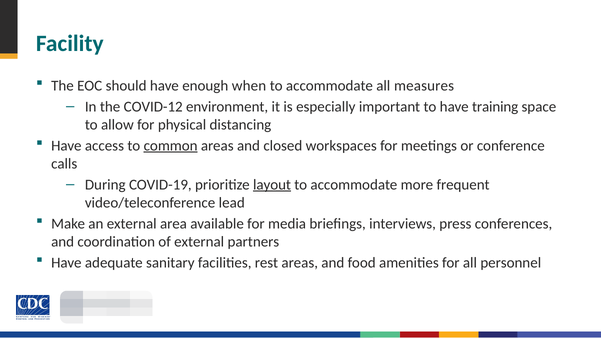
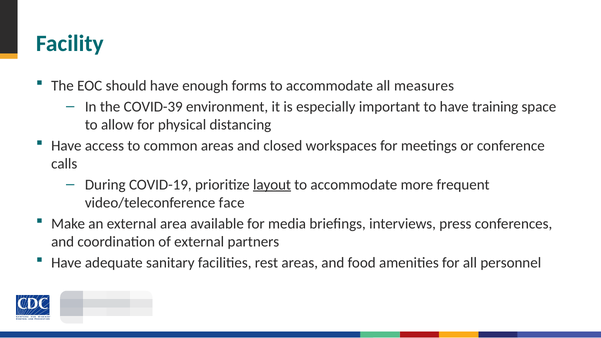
when: when -> forms (249, 86)
COVID-12: COVID-12 -> COVID-39 (153, 107)
common underline: present -> none (171, 146)
lead: lead -> face (232, 203)
